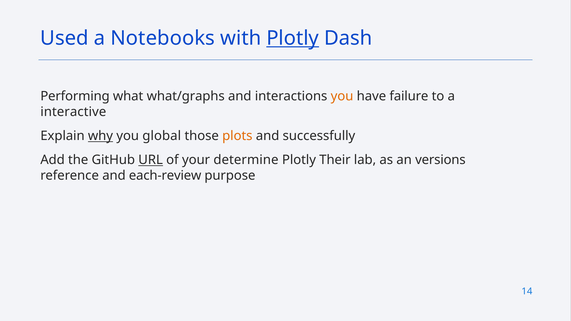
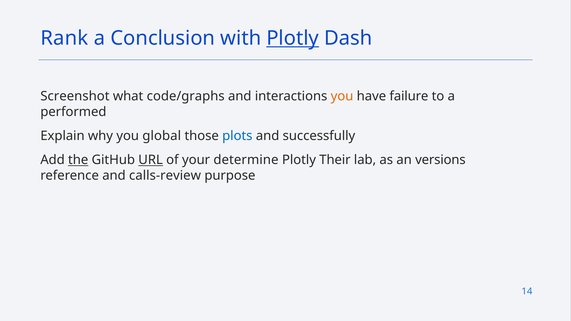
Used: Used -> Rank (64, 38)
Notebooks: Notebooks -> Conclusion (163, 38)
Performing: Performing -> Screenshot (75, 96)
what/graphs: what/graphs -> code/graphs (186, 96)
interactive: interactive -> performed (73, 112)
why underline: present -> none (100, 136)
plots colour: orange -> blue (237, 136)
the underline: none -> present (78, 160)
each-review: each-review -> calls-review (165, 176)
